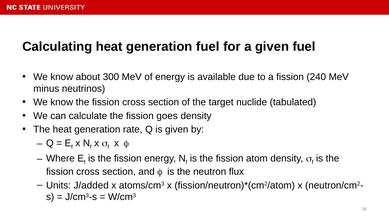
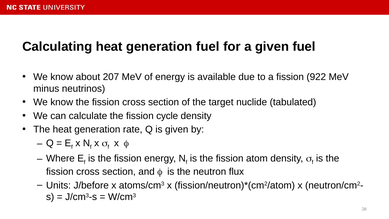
300: 300 -> 207 (111, 77)
240: 240 -> 922 (316, 77)
goes: goes -> cycle (167, 116)
J/added: J/added -> J/before (91, 185)
